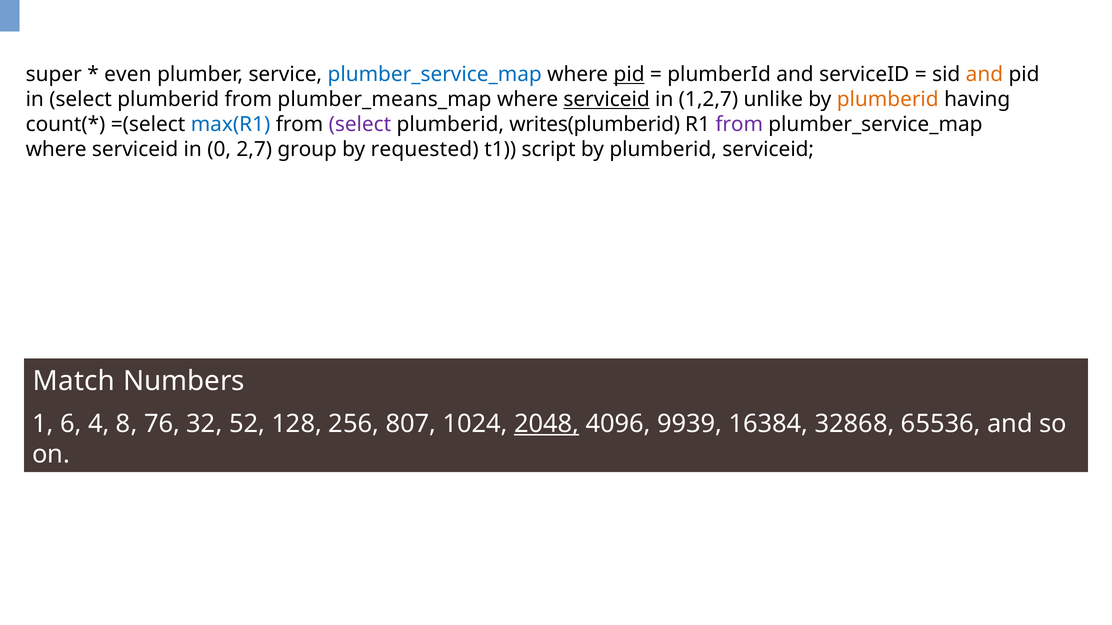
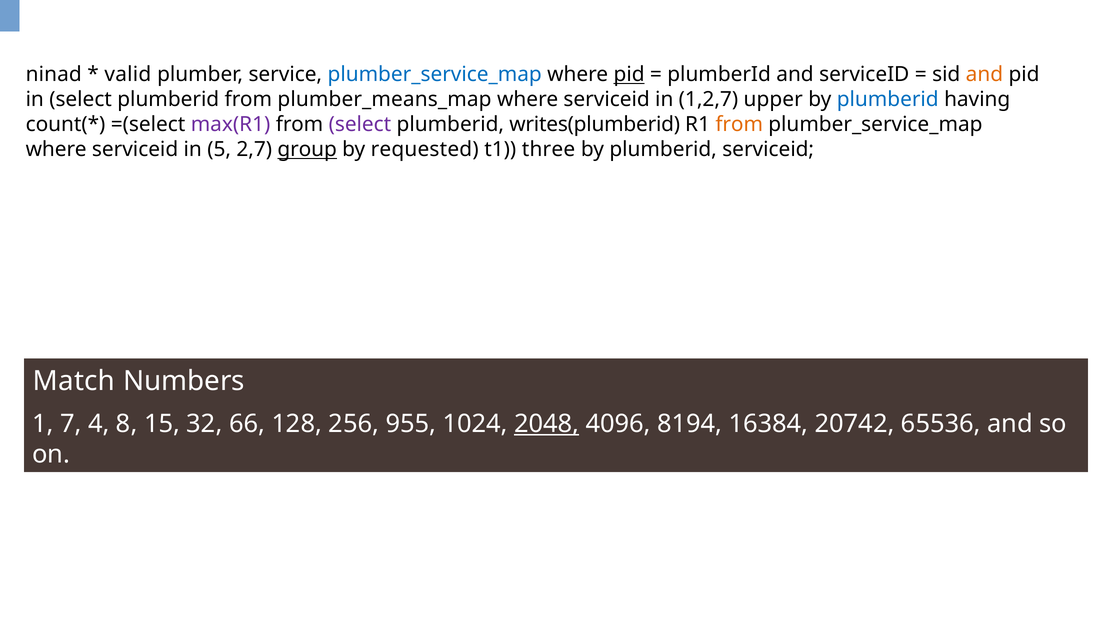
super: super -> ninad (54, 75)
even: even -> valid (128, 75)
serviceid underline: present -> none (607, 100)
unlike: unlike -> upper (773, 100)
plumberid colour: orange -> blue (888, 100)
max(R1 colour: blue -> purple (231, 125)
from colour: purple -> orange (739, 125)
0: 0 -> 5 (219, 150)
group underline: none -> present (307, 150)
script: script -> three (548, 150)
6: 6 -> 7 (71, 424)
76: 76 -> 15 (162, 424)
52: 52 -> 66 (247, 424)
807: 807 -> 955 (411, 424)
9939: 9939 -> 8194 (690, 424)
32868: 32868 -> 20742 (855, 424)
